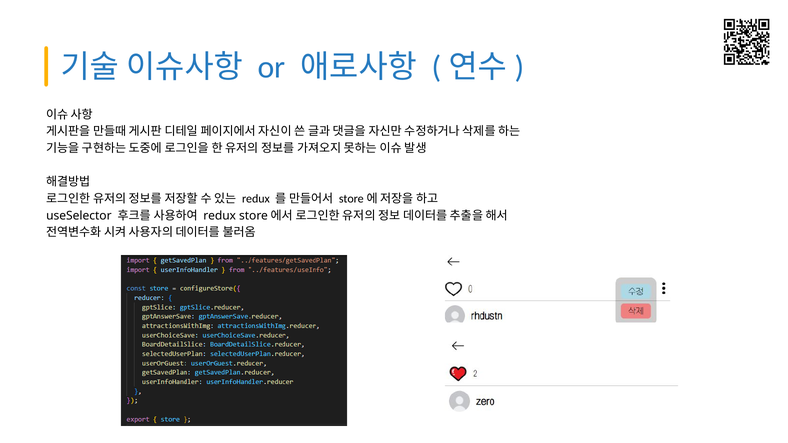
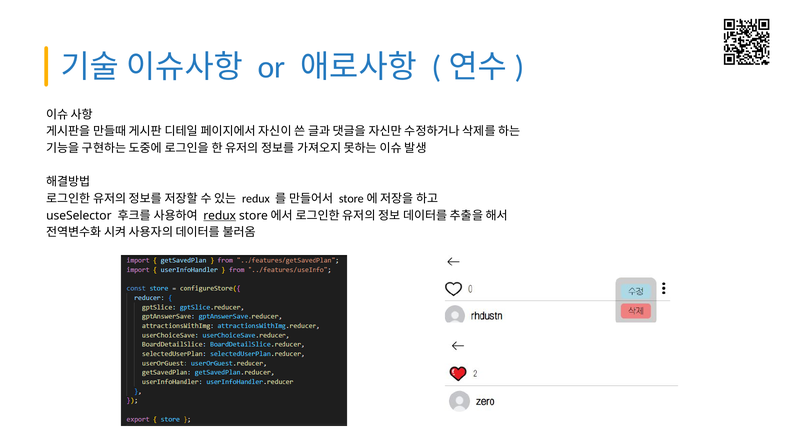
redux underline: none -> present (220, 216)
